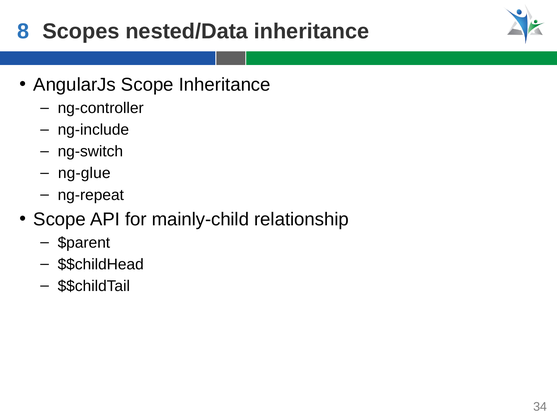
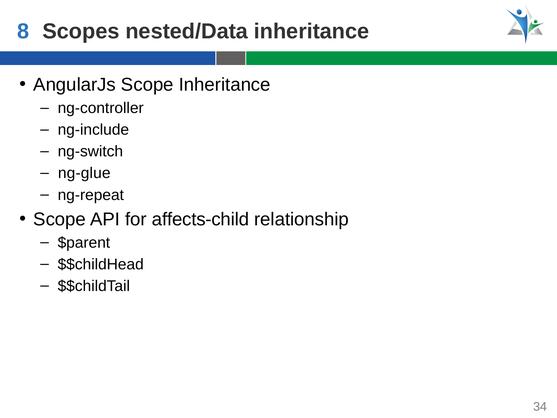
mainly-child: mainly-child -> affects-child (201, 219)
